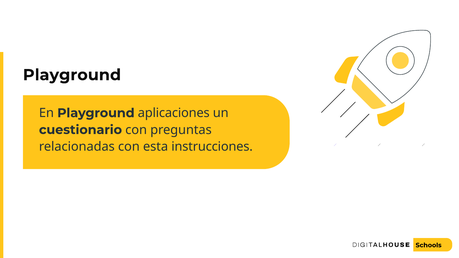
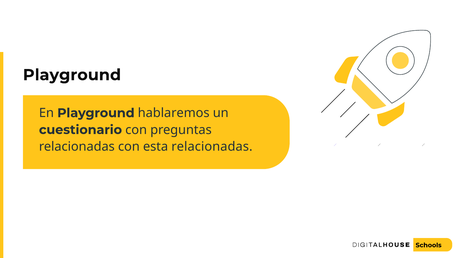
aplicaciones: aplicaciones -> hablaremos (174, 113)
esta instrucciones: instrucciones -> relacionadas (212, 147)
